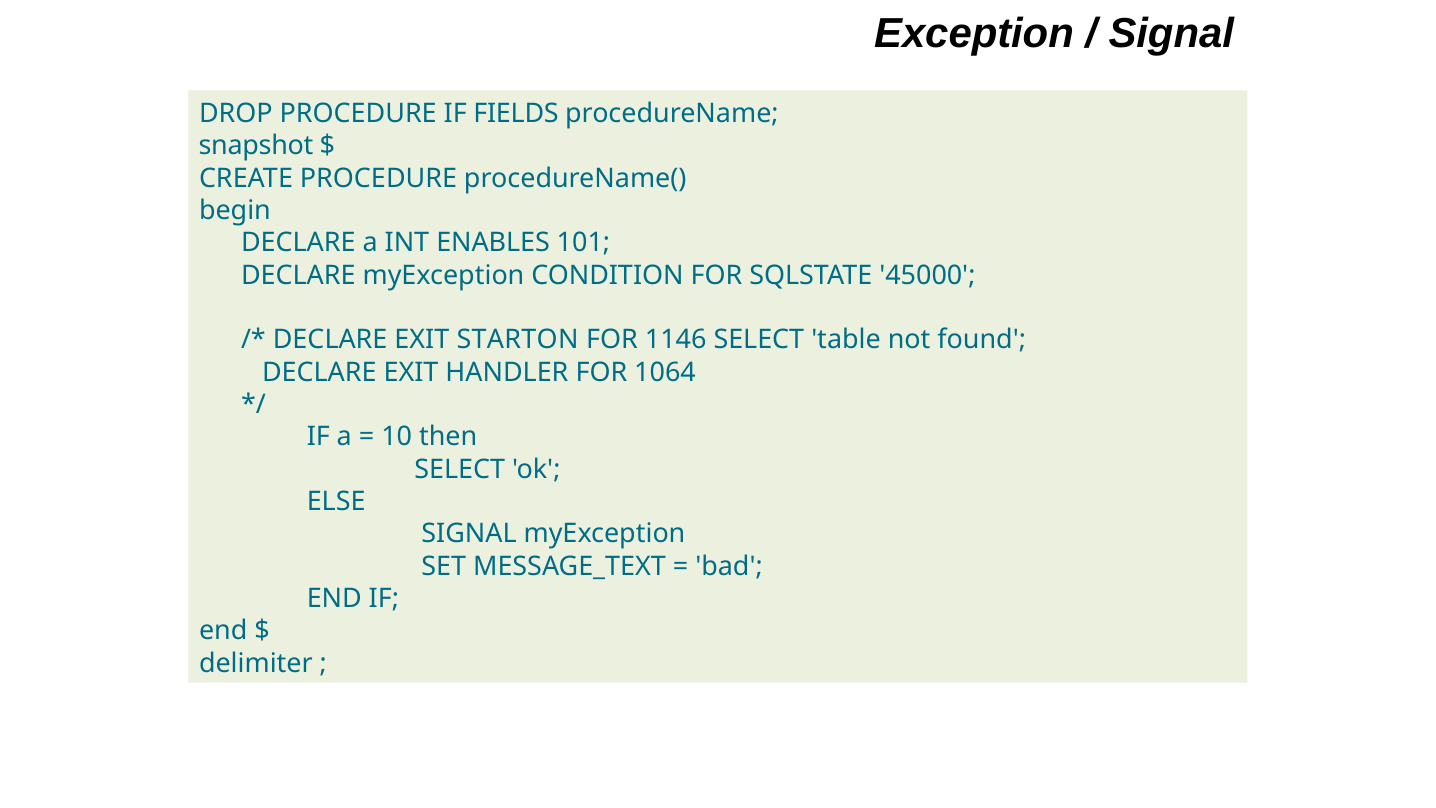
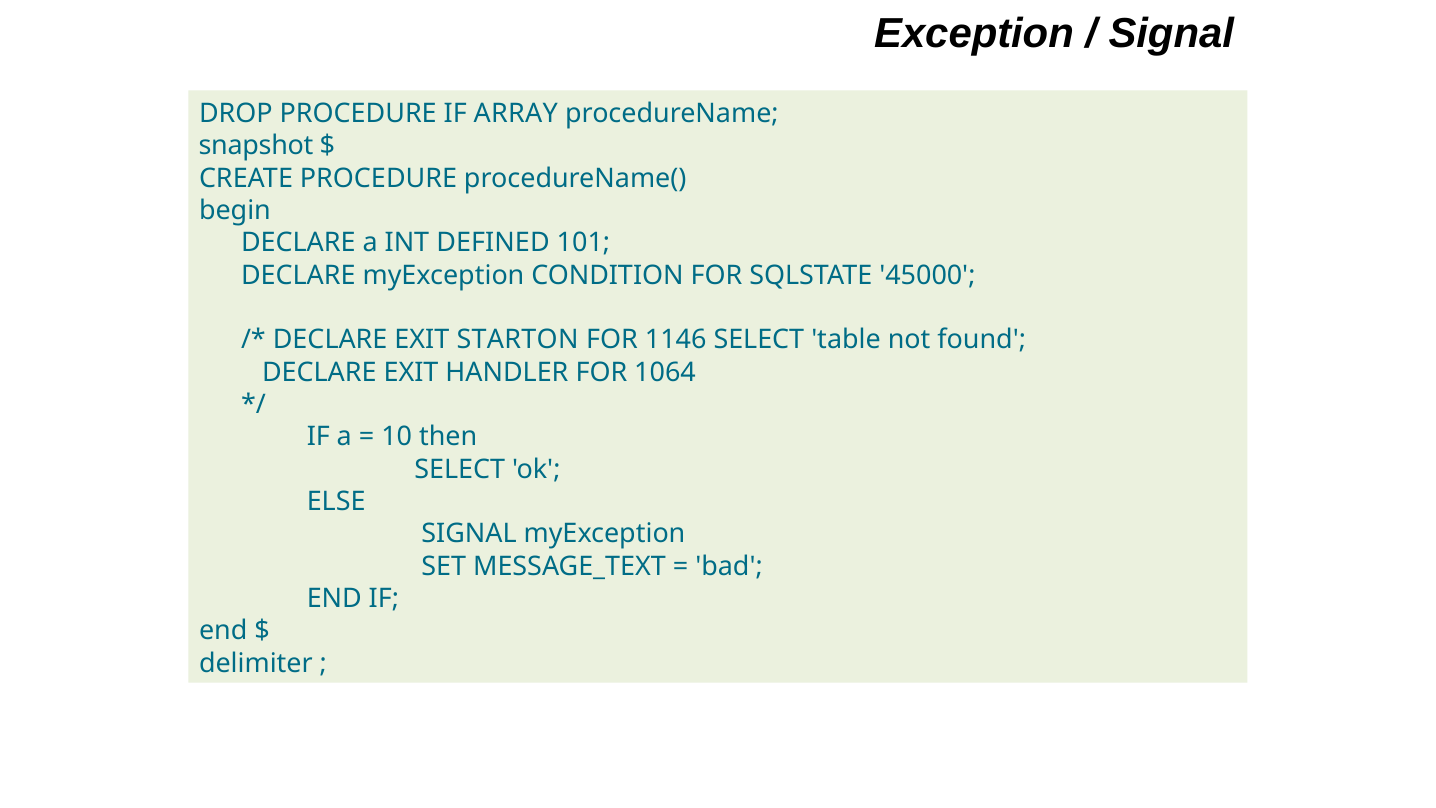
FIELDS: FIELDS -> ARRAY (516, 114)
ENABLES: ENABLES -> DEFINED (493, 243)
